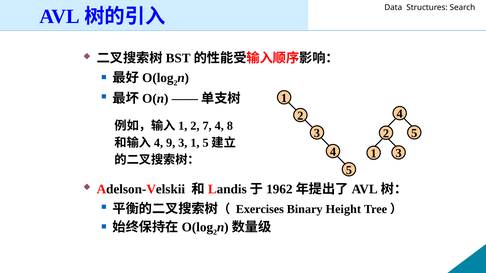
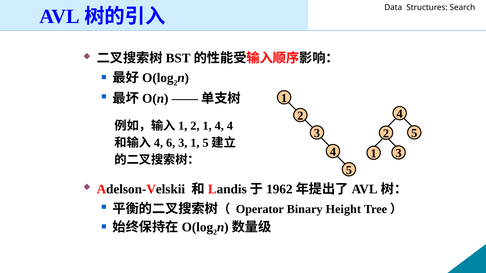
2 7: 7 -> 1 (207, 126)
4 8: 8 -> 4 (230, 126)
9: 9 -> 6 (171, 143)
Exercises: Exercises -> Operator (260, 209)
